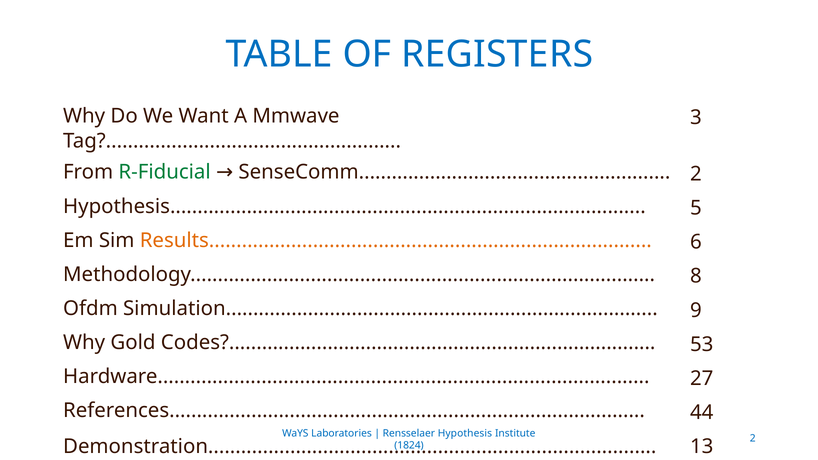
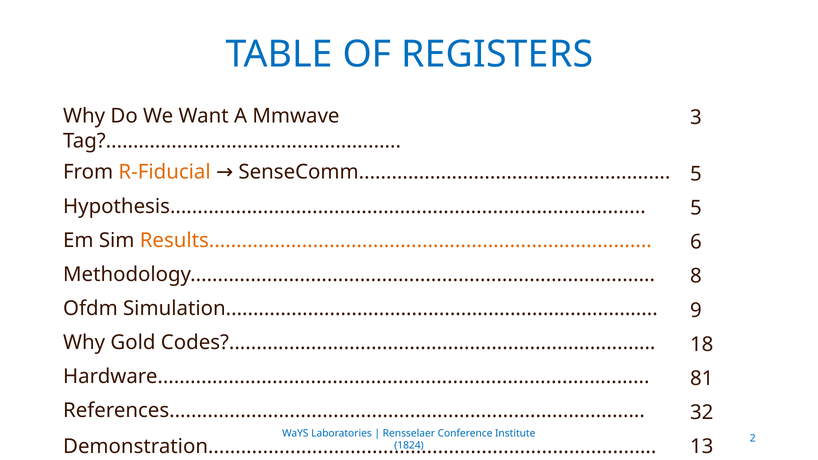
2: 2 -> 5 (696, 174)
R-Fiducial colour: green -> orange (165, 172)
53: 53 -> 18 (702, 344)
27: 27 -> 81 (702, 379)
44: 44 -> 32 (702, 413)
Rensselaer Hypothesis: Hypothesis -> Conference (465, 433)
